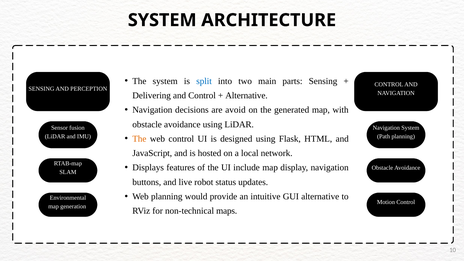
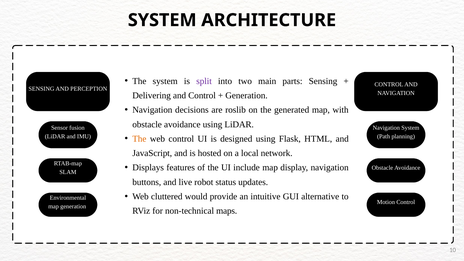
split colour: blue -> purple (204, 81)
Alternative: Alternative -> Generation (247, 96)
avoid: avoid -> roslib (236, 110)
Web planning: planning -> cluttered (167, 197)
